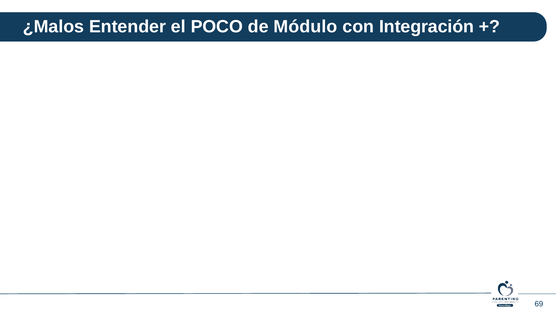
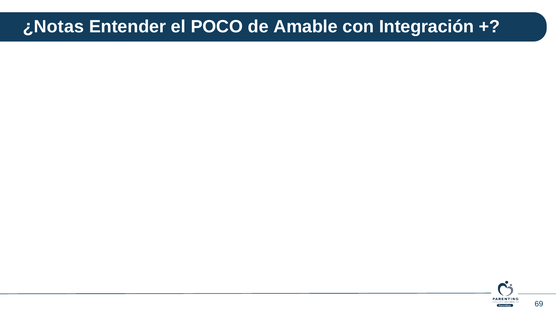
¿Malos: ¿Malos -> ¿Notas (53, 27)
Módulo: Módulo -> Amable (306, 27)
